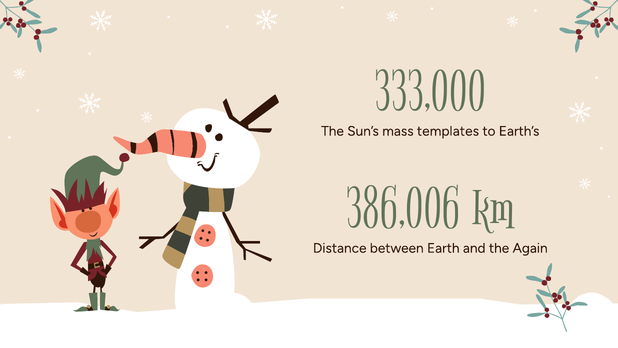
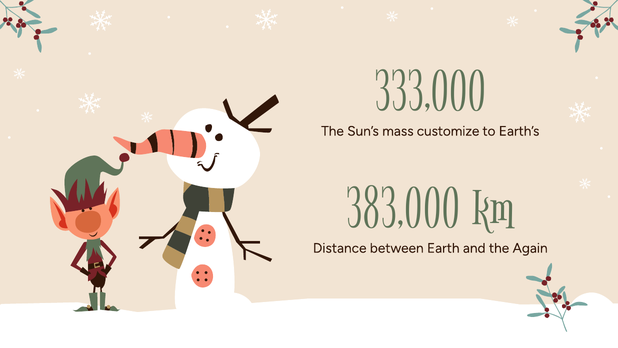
templates: templates -> customize (448, 131)
386,006: 386,006 -> 383,000 (403, 208)
